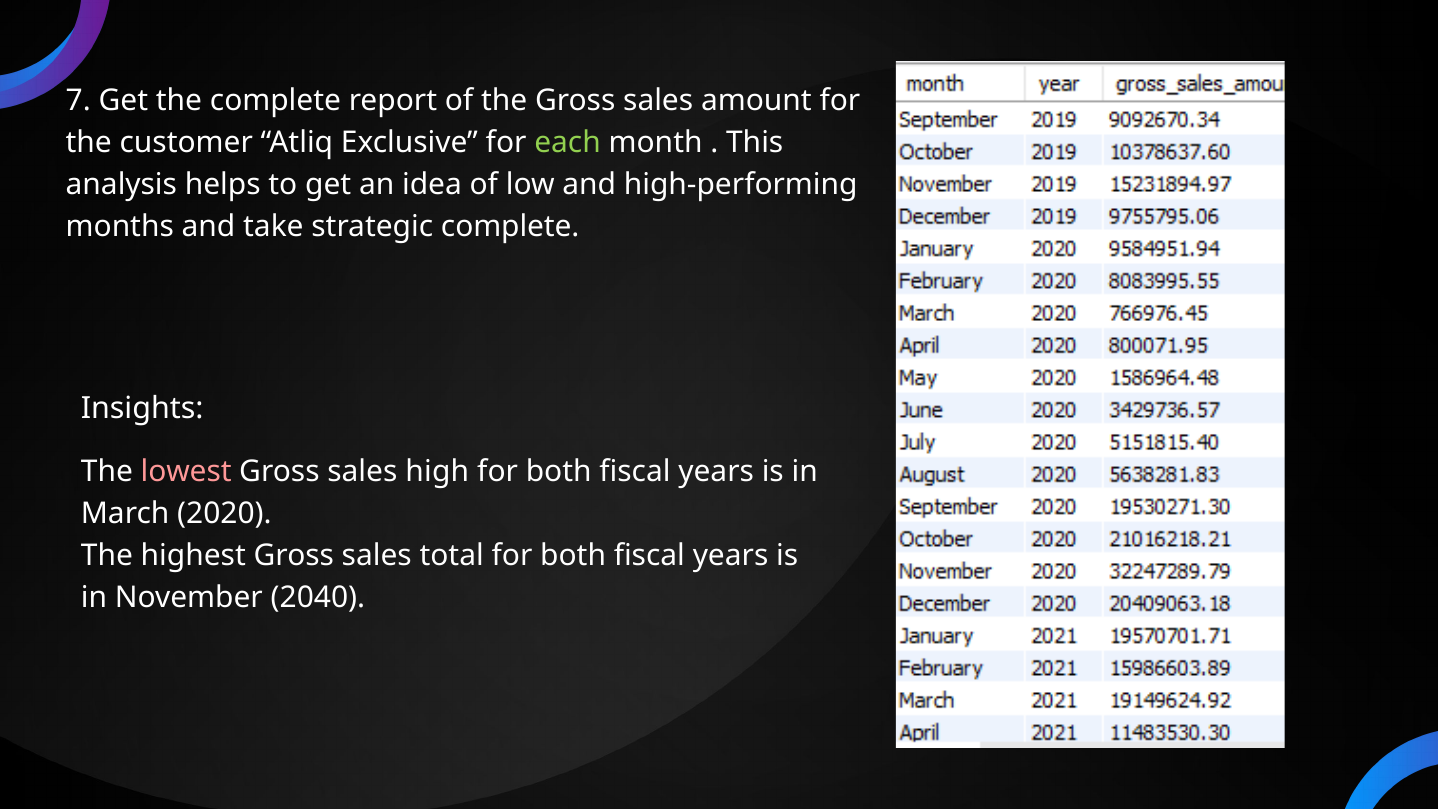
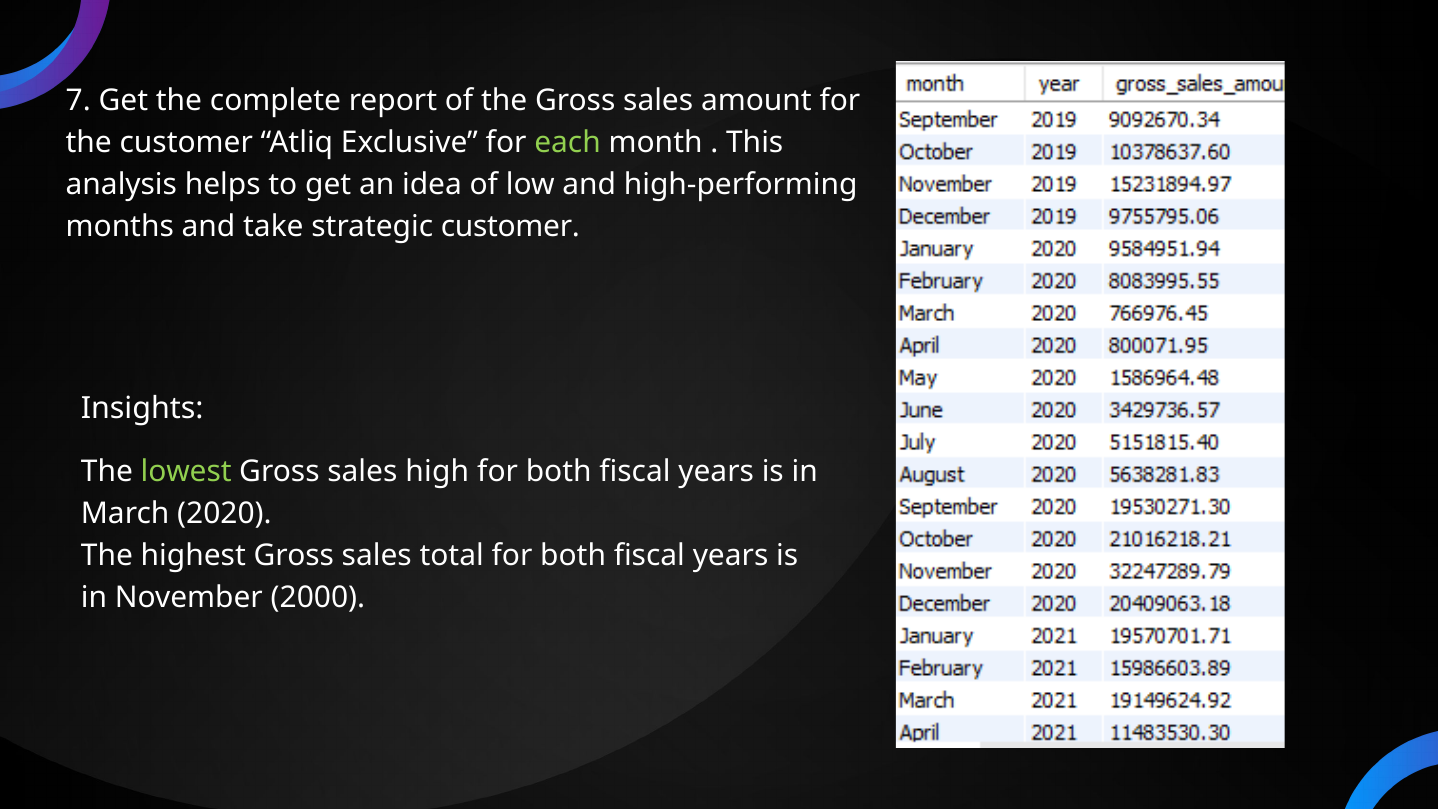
strategic complete: complete -> customer (510, 227)
lowest colour: pink -> light green (186, 472)
2040: 2040 -> 2000 (318, 598)
